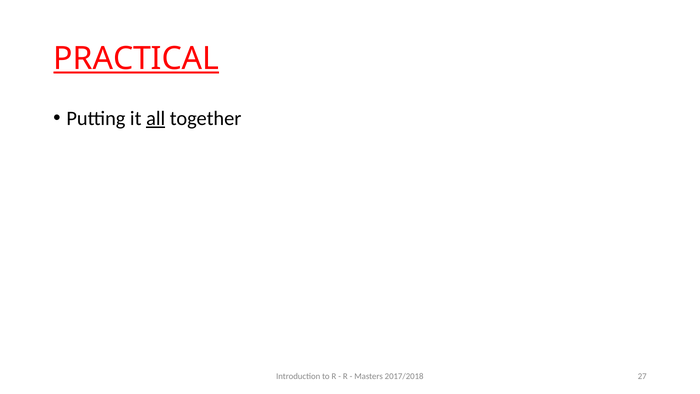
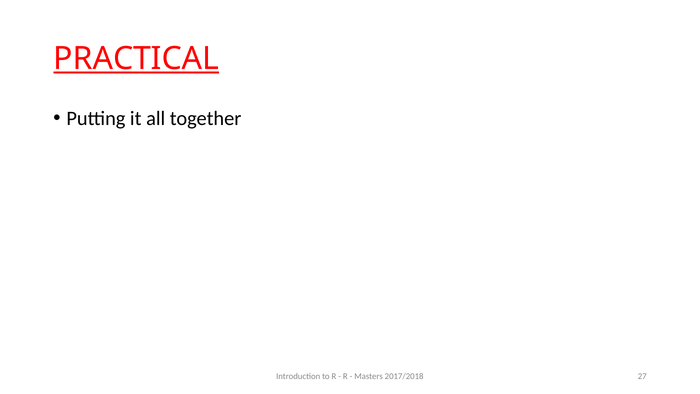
all underline: present -> none (156, 118)
